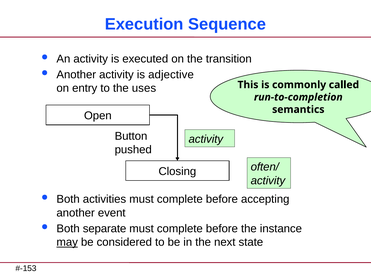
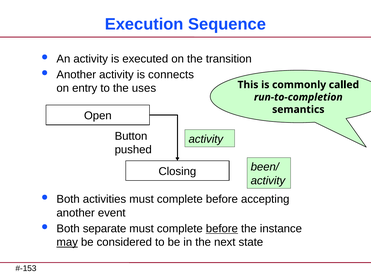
adjective: adjective -> connects (171, 75)
often/: often/ -> been/ (265, 167)
before underline: none -> present (222, 229)
